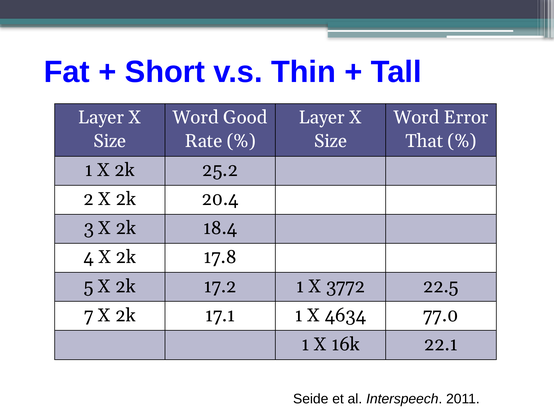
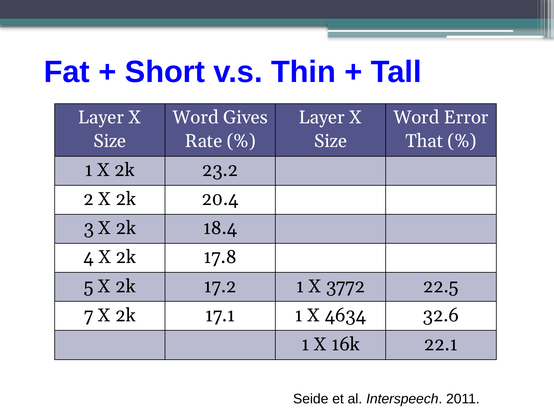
Good: Good -> Gives (245, 117)
25.2: 25.2 -> 23.2 (220, 170)
77.0: 77.0 -> 32.6 (441, 315)
